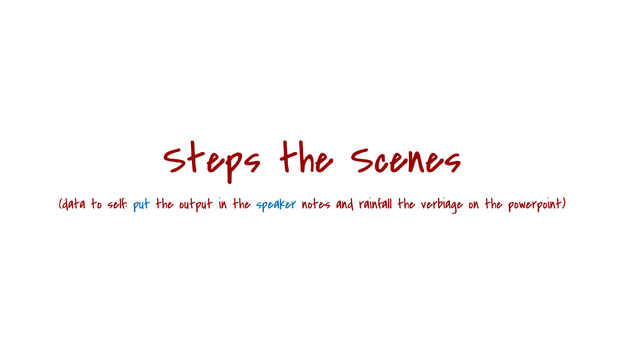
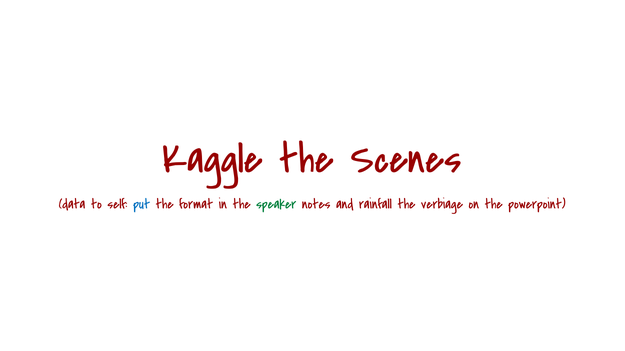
Steps: Steps -> Kaggle (213, 159)
output: output -> format (196, 204)
speaker colour: blue -> green (276, 204)
